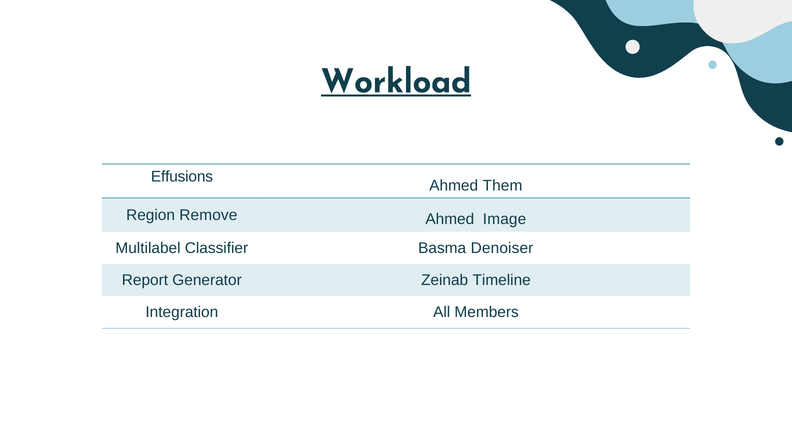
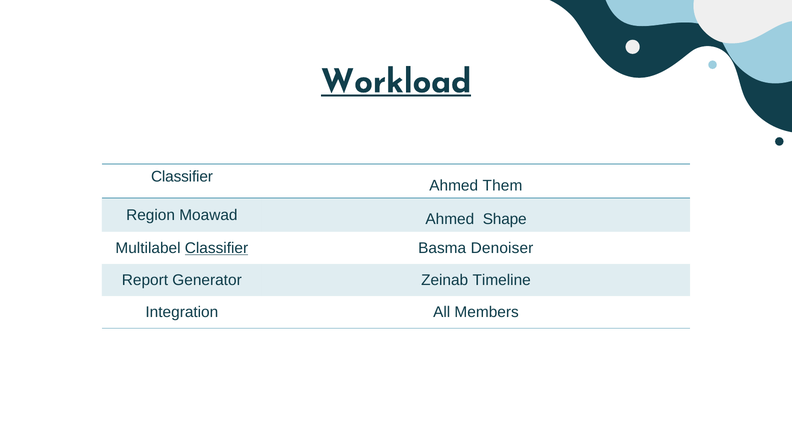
Effusions: Effusions -> Classifier (182, 177)
Remove: Remove -> Moawad (208, 215)
Image: Image -> Shape (505, 219)
Classifier underline: none -> present (216, 248)
